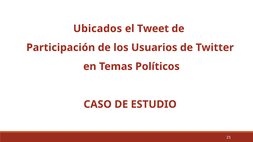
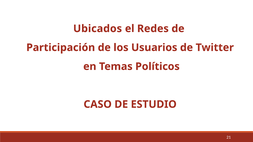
Tweet: Tweet -> Redes (153, 29)
